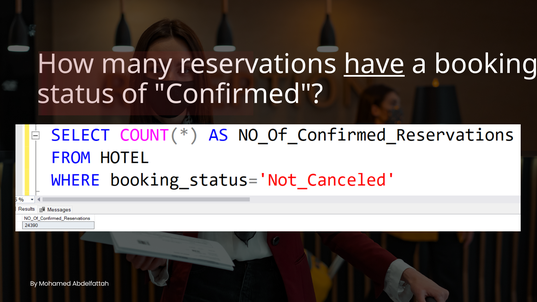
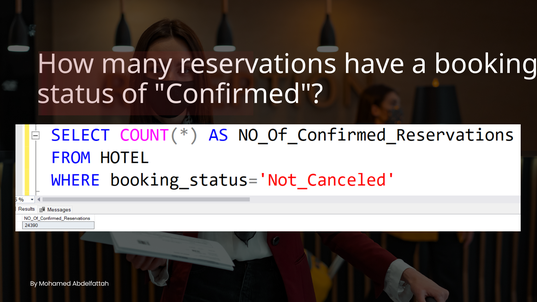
have underline: present -> none (374, 64)
